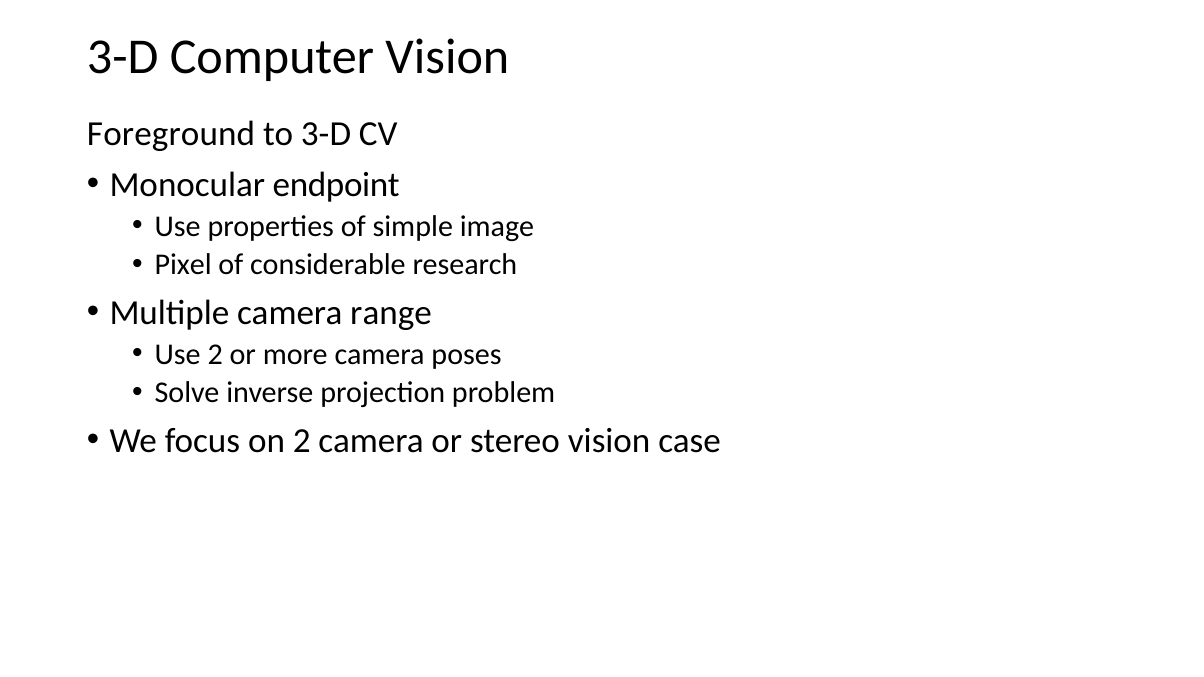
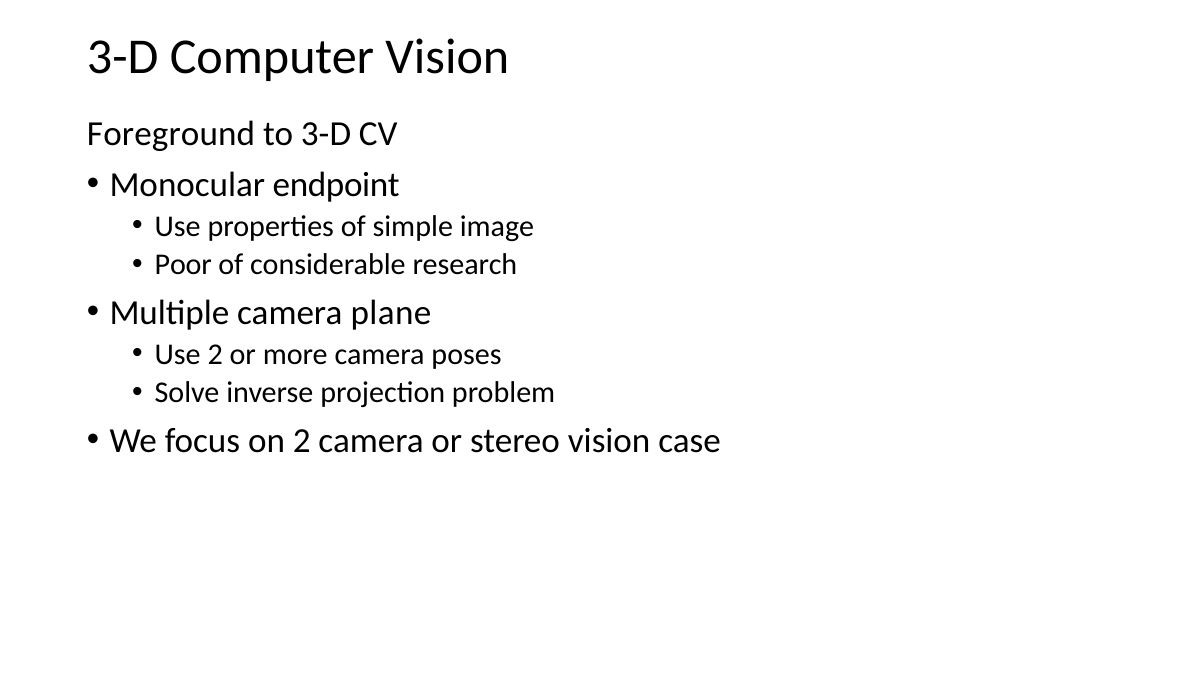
Pixel: Pixel -> Poor (183, 265)
range: range -> plane (391, 313)
